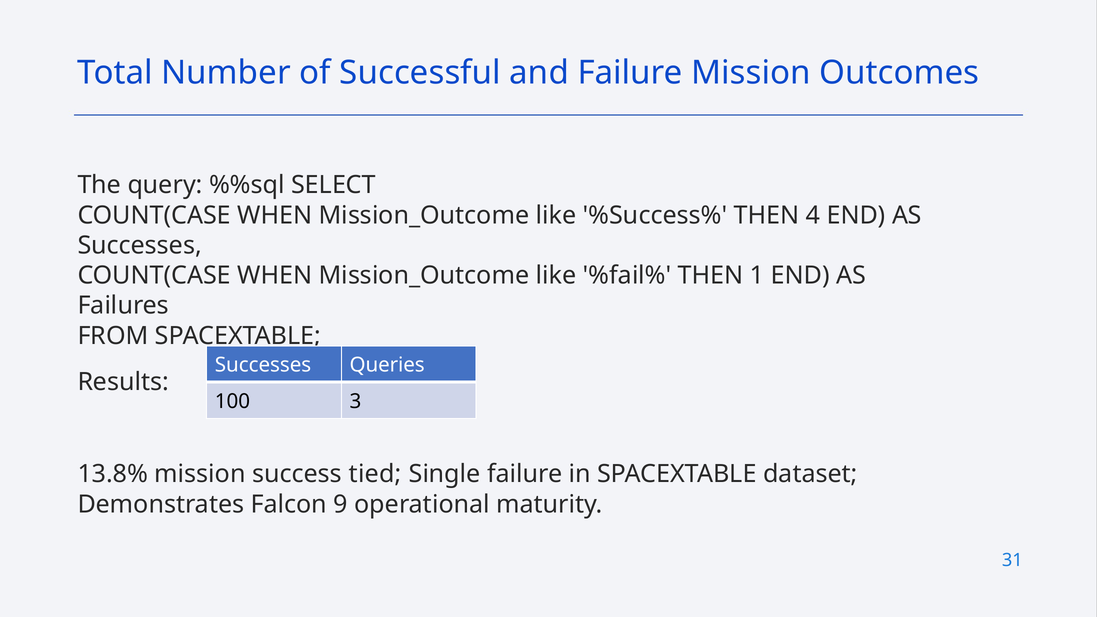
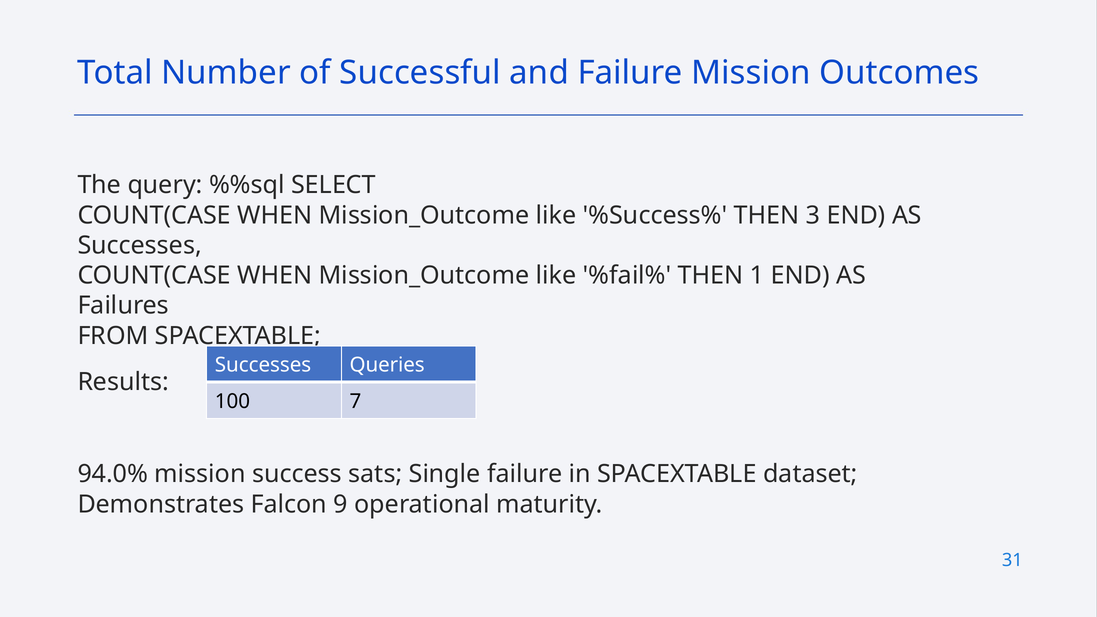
4: 4 -> 3 (813, 215)
3: 3 -> 7 (355, 401)
13.8%: 13.8% -> 94.0% (113, 474)
tied: tied -> sats (375, 474)
